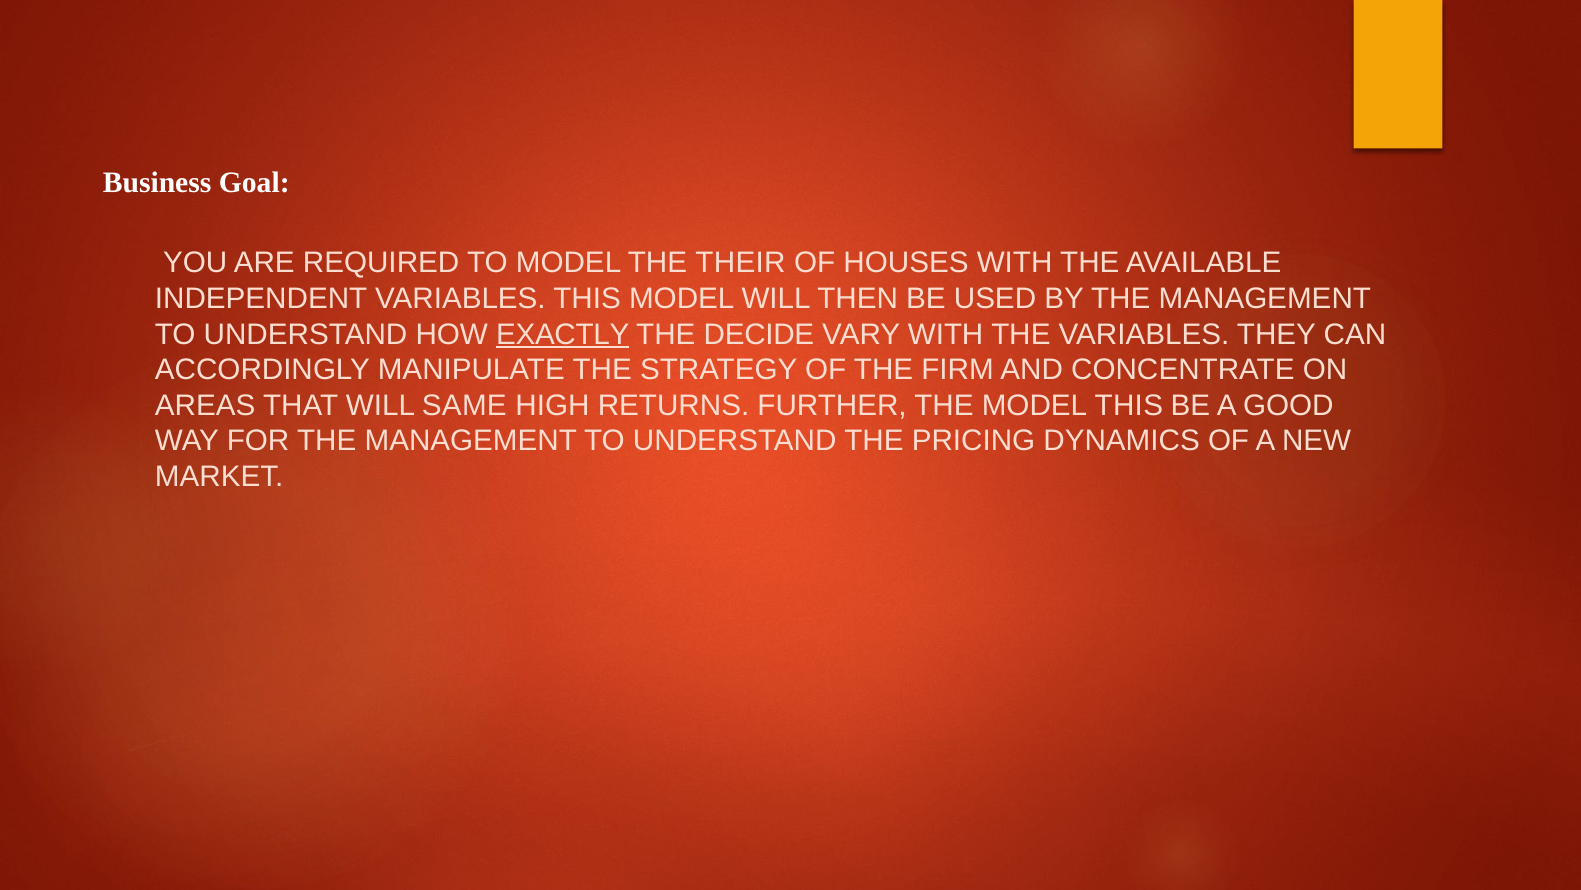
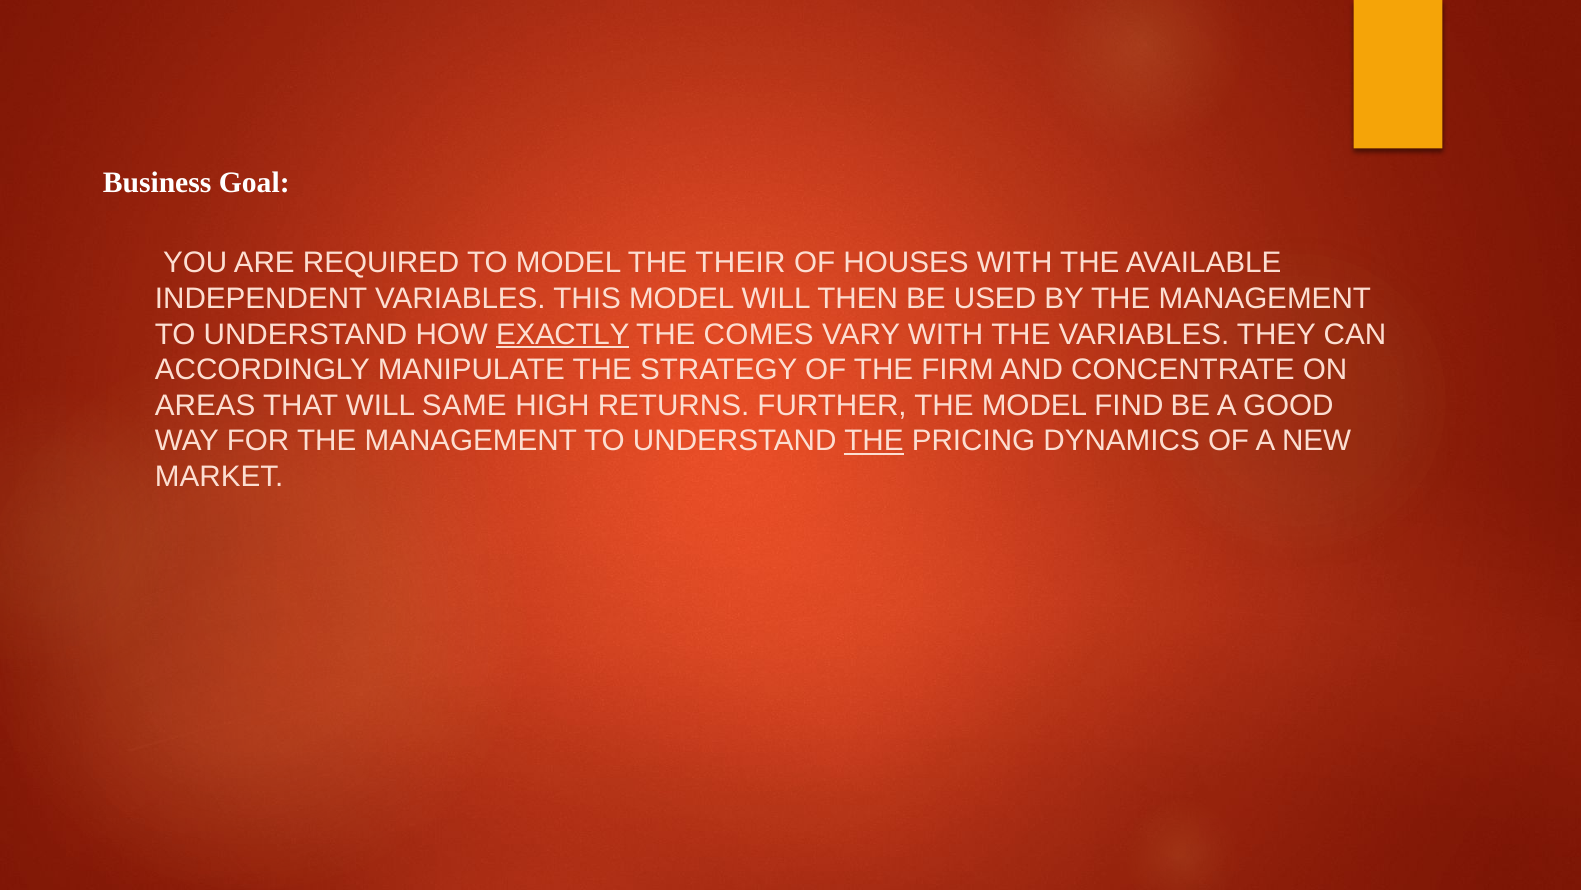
DECIDE: DECIDE -> COMES (759, 334)
MODEL THIS: THIS -> FIND (1129, 405)
THE underline: none -> present (874, 441)
